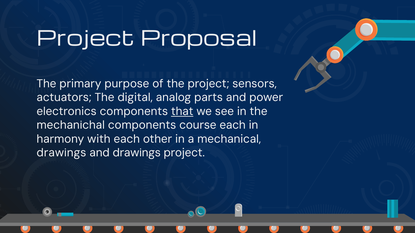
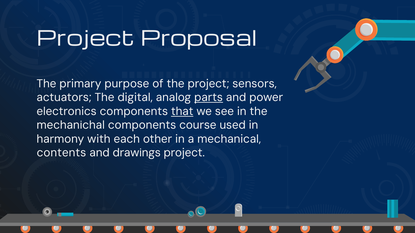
parts underline: none -> present (209, 98)
course each: each -> used (233, 125)
drawings: drawings -> contents (61, 153)
